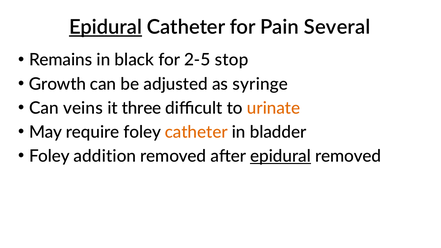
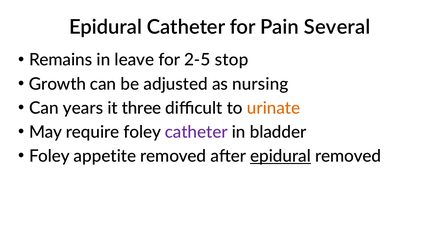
Epidural underline: present -> none (105, 27)
black: black -> leave (134, 60)
syringe: syringe -> nursing (260, 84)
veins: veins -> years (83, 108)
catheter colour: orange -> purple (196, 132)
addition: addition -> appetite (105, 156)
